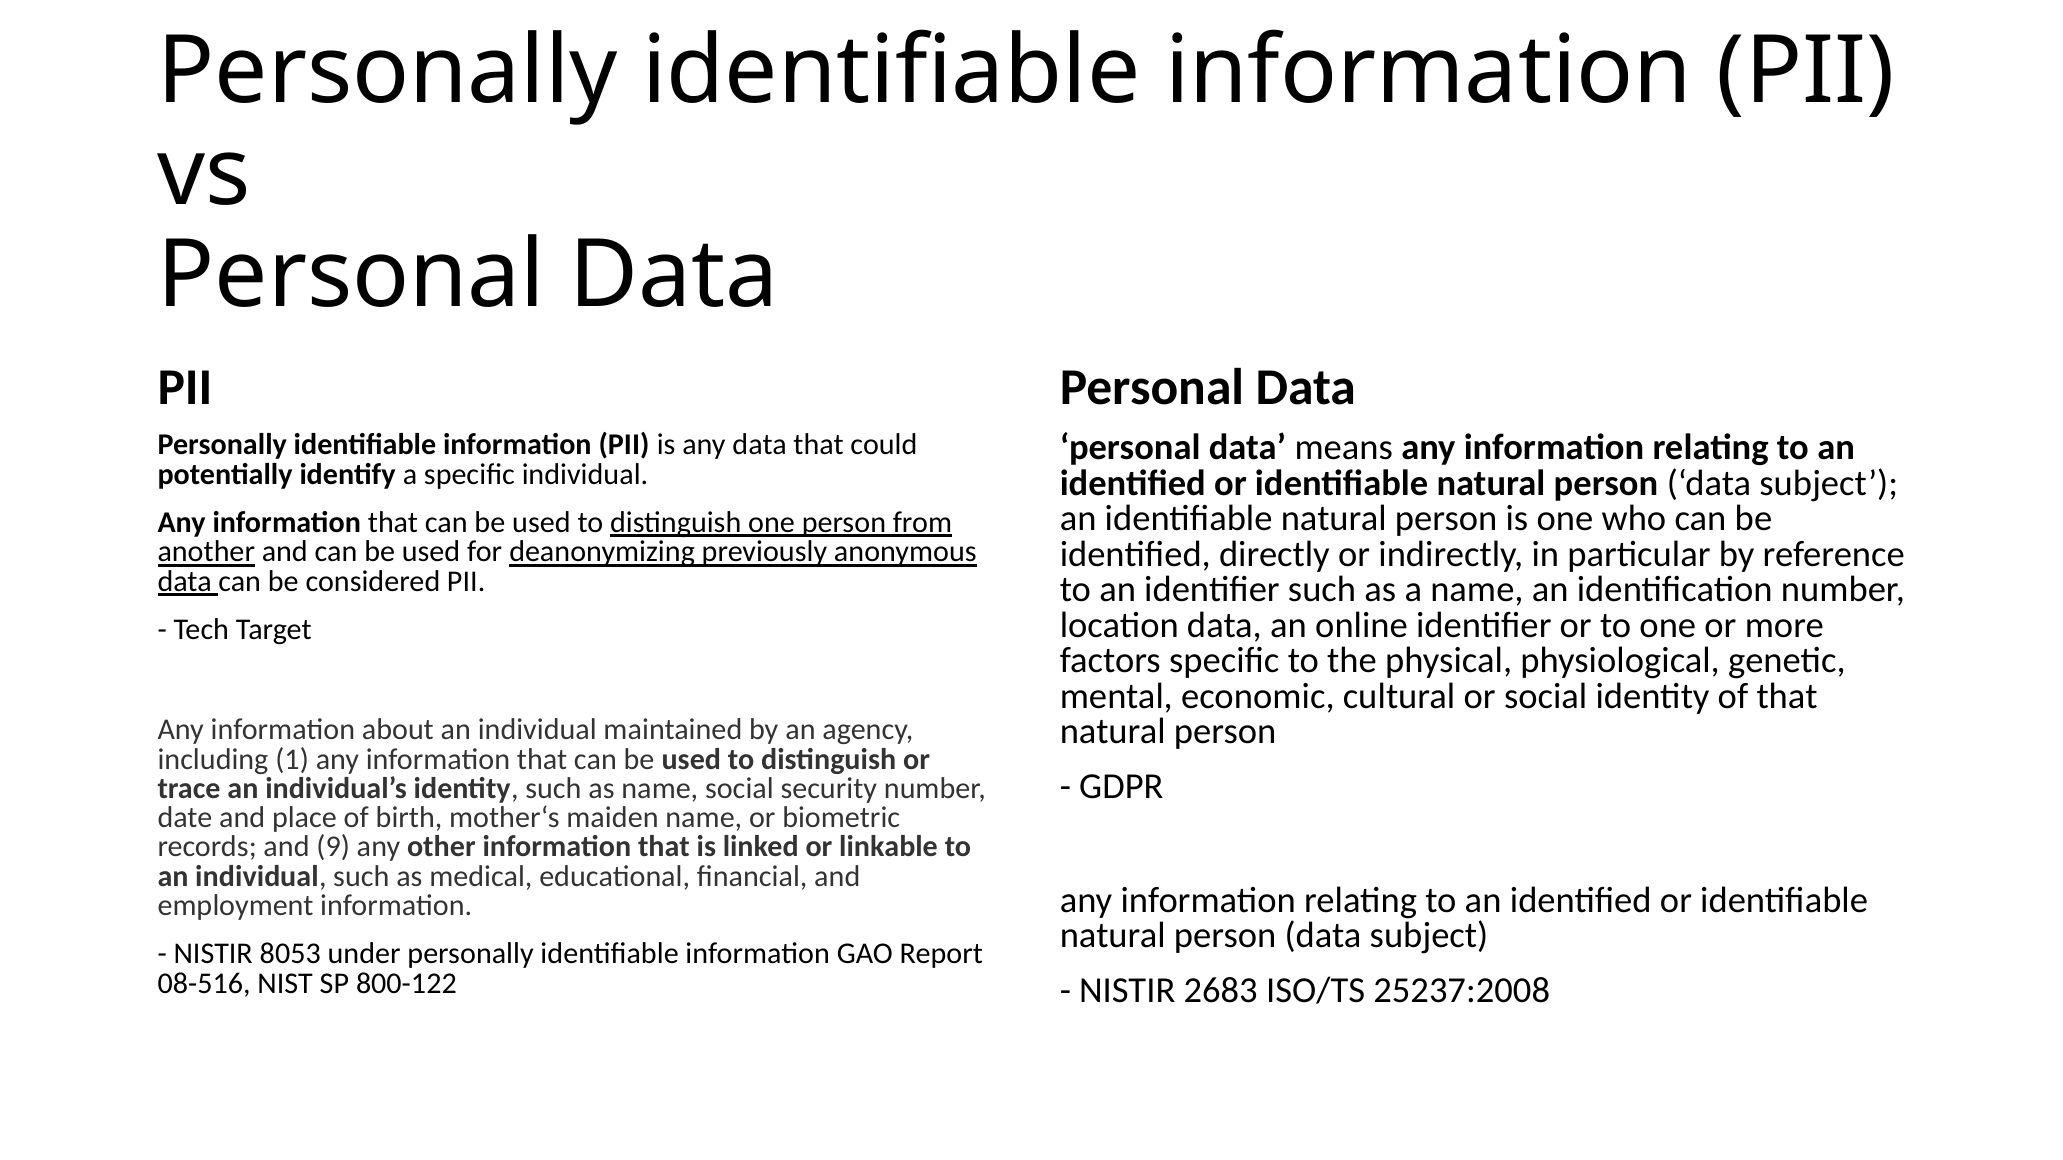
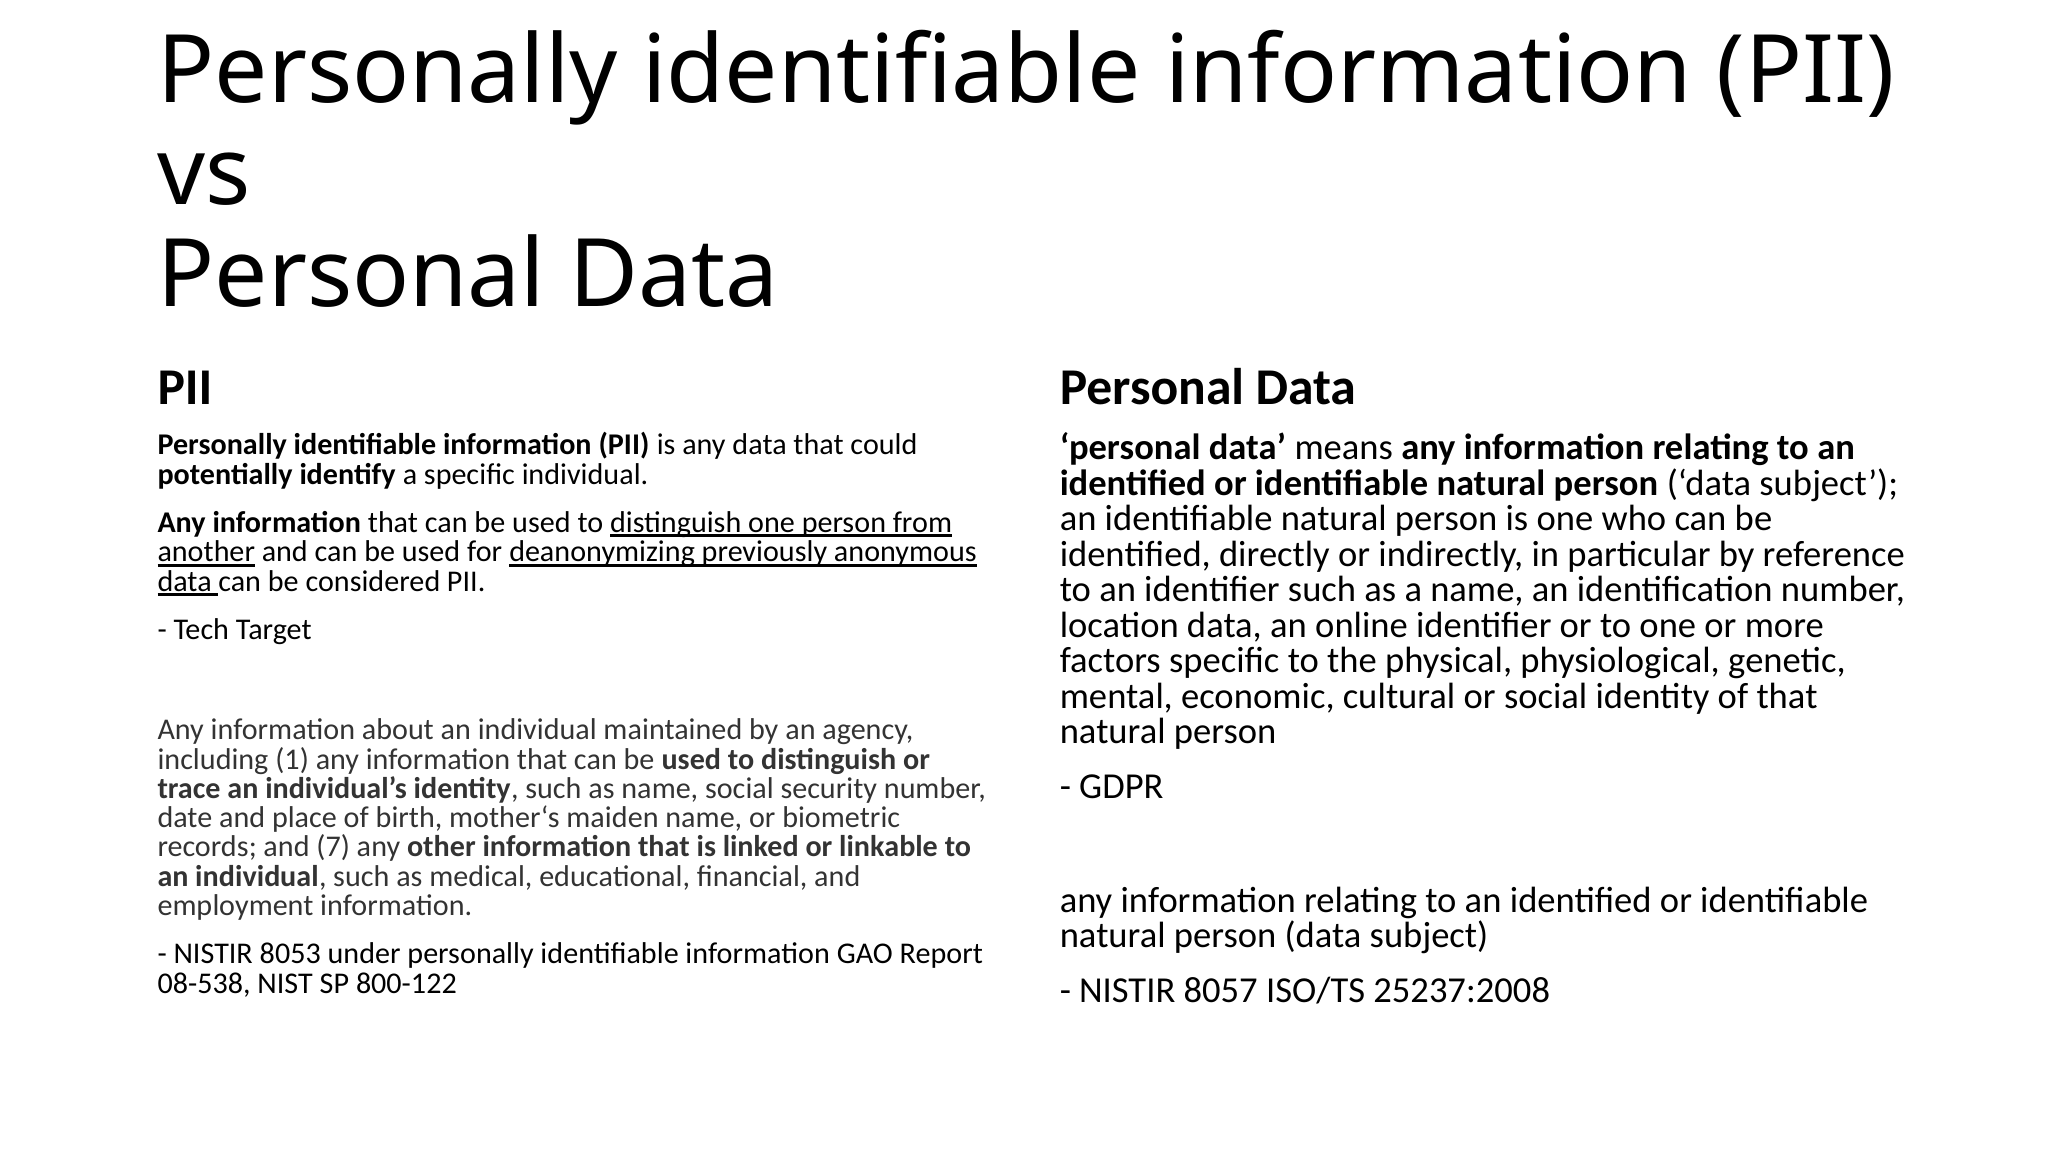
9: 9 -> 7 (333, 847)
08-516: 08-516 -> 08-538 (204, 983)
2683: 2683 -> 8057 (1221, 991)
